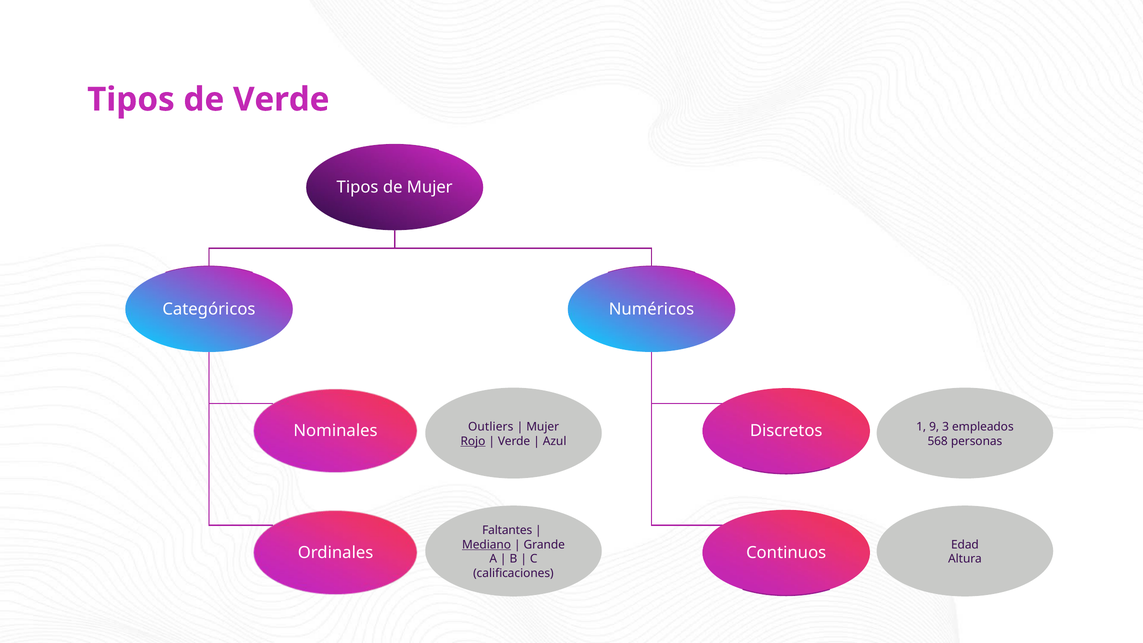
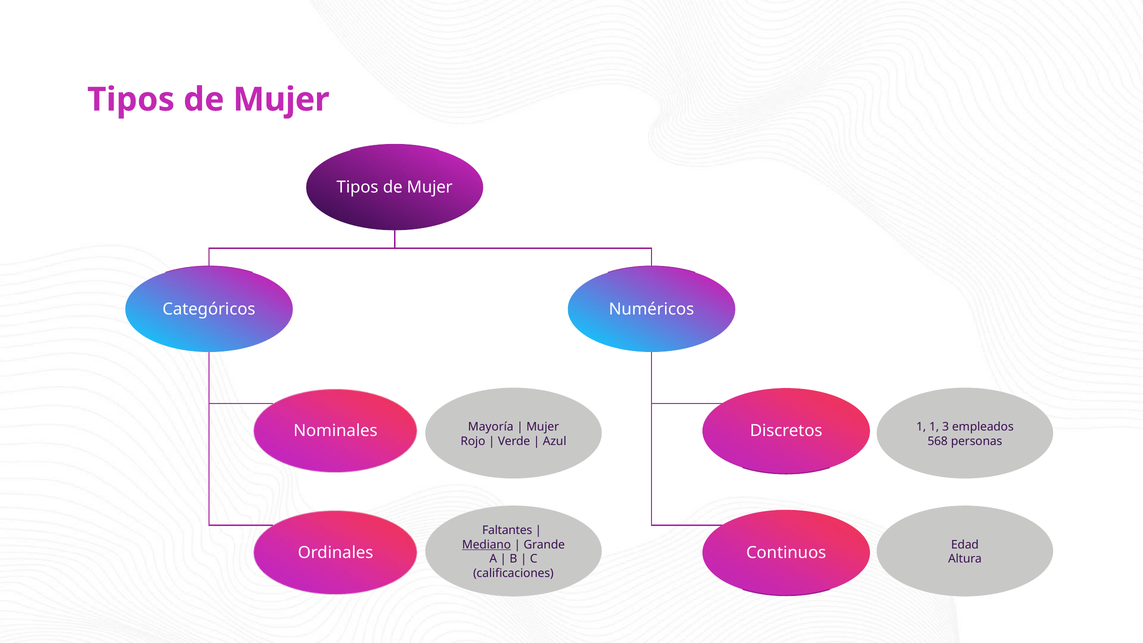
Verde: Verde -> Mujer (281, 100)
Outliers: Outliers -> Mayoría (491, 427)
1 9: 9 -> 1 (934, 427)
Rojo underline: present -> none (473, 441)
